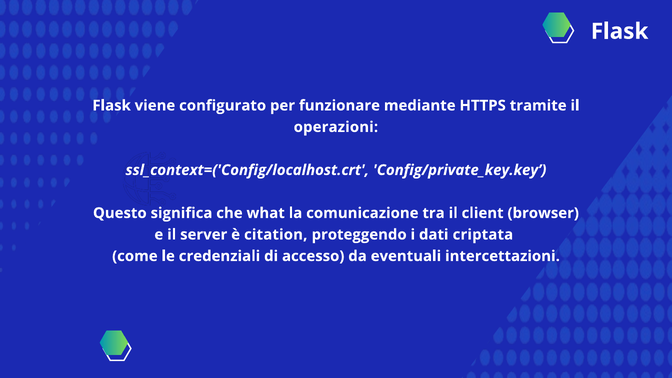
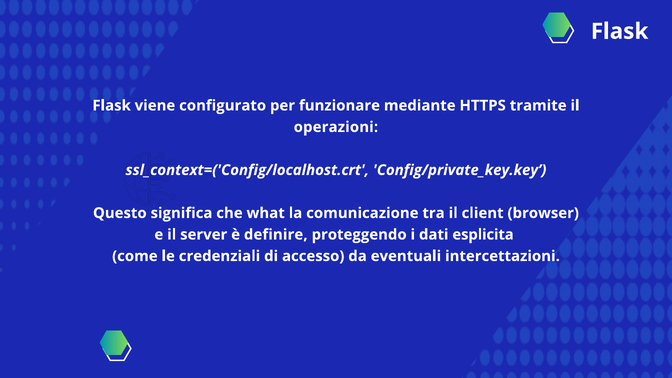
citation: citation -> definire (276, 235)
criptata: criptata -> esplicita (483, 235)
